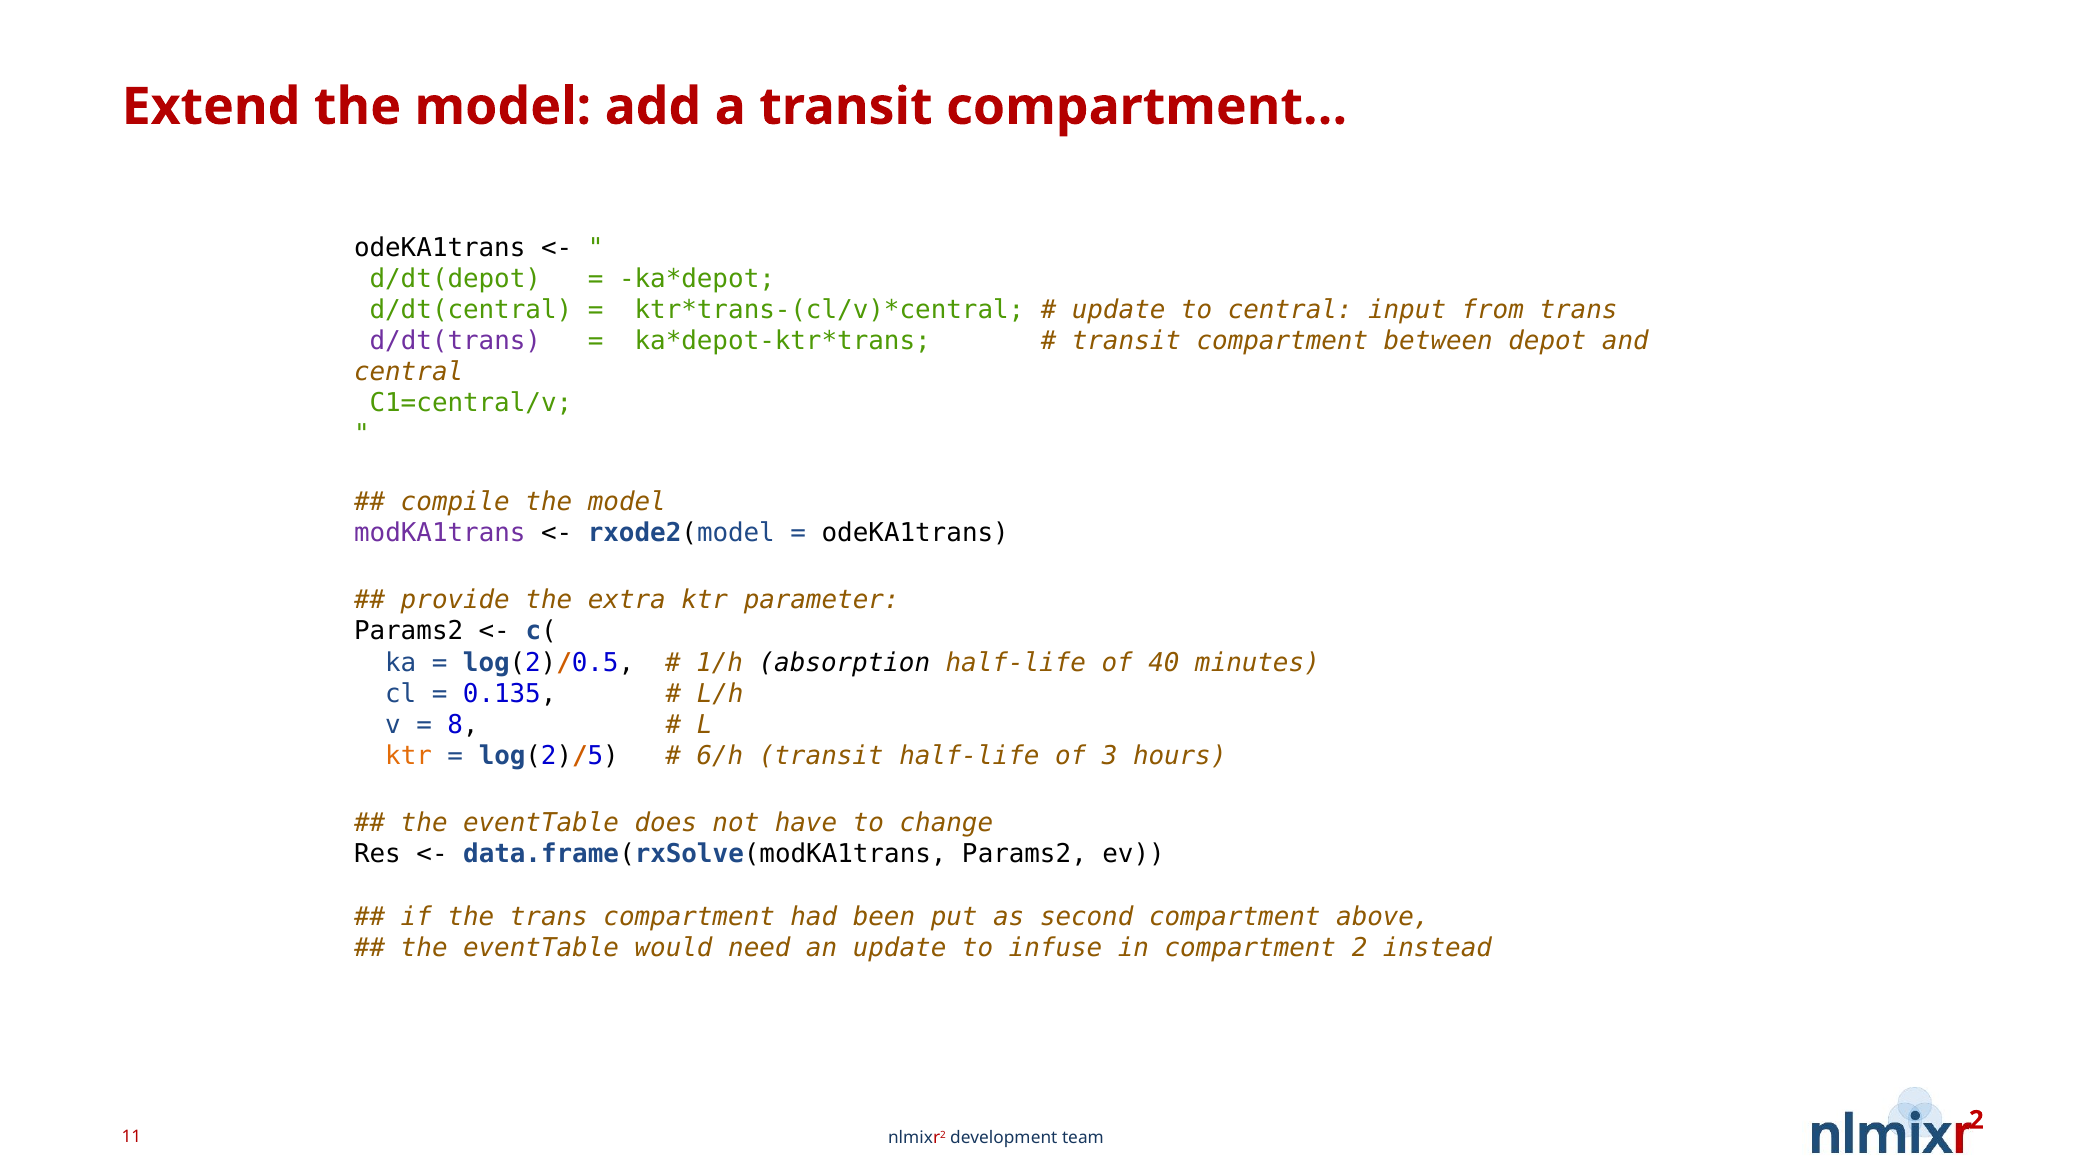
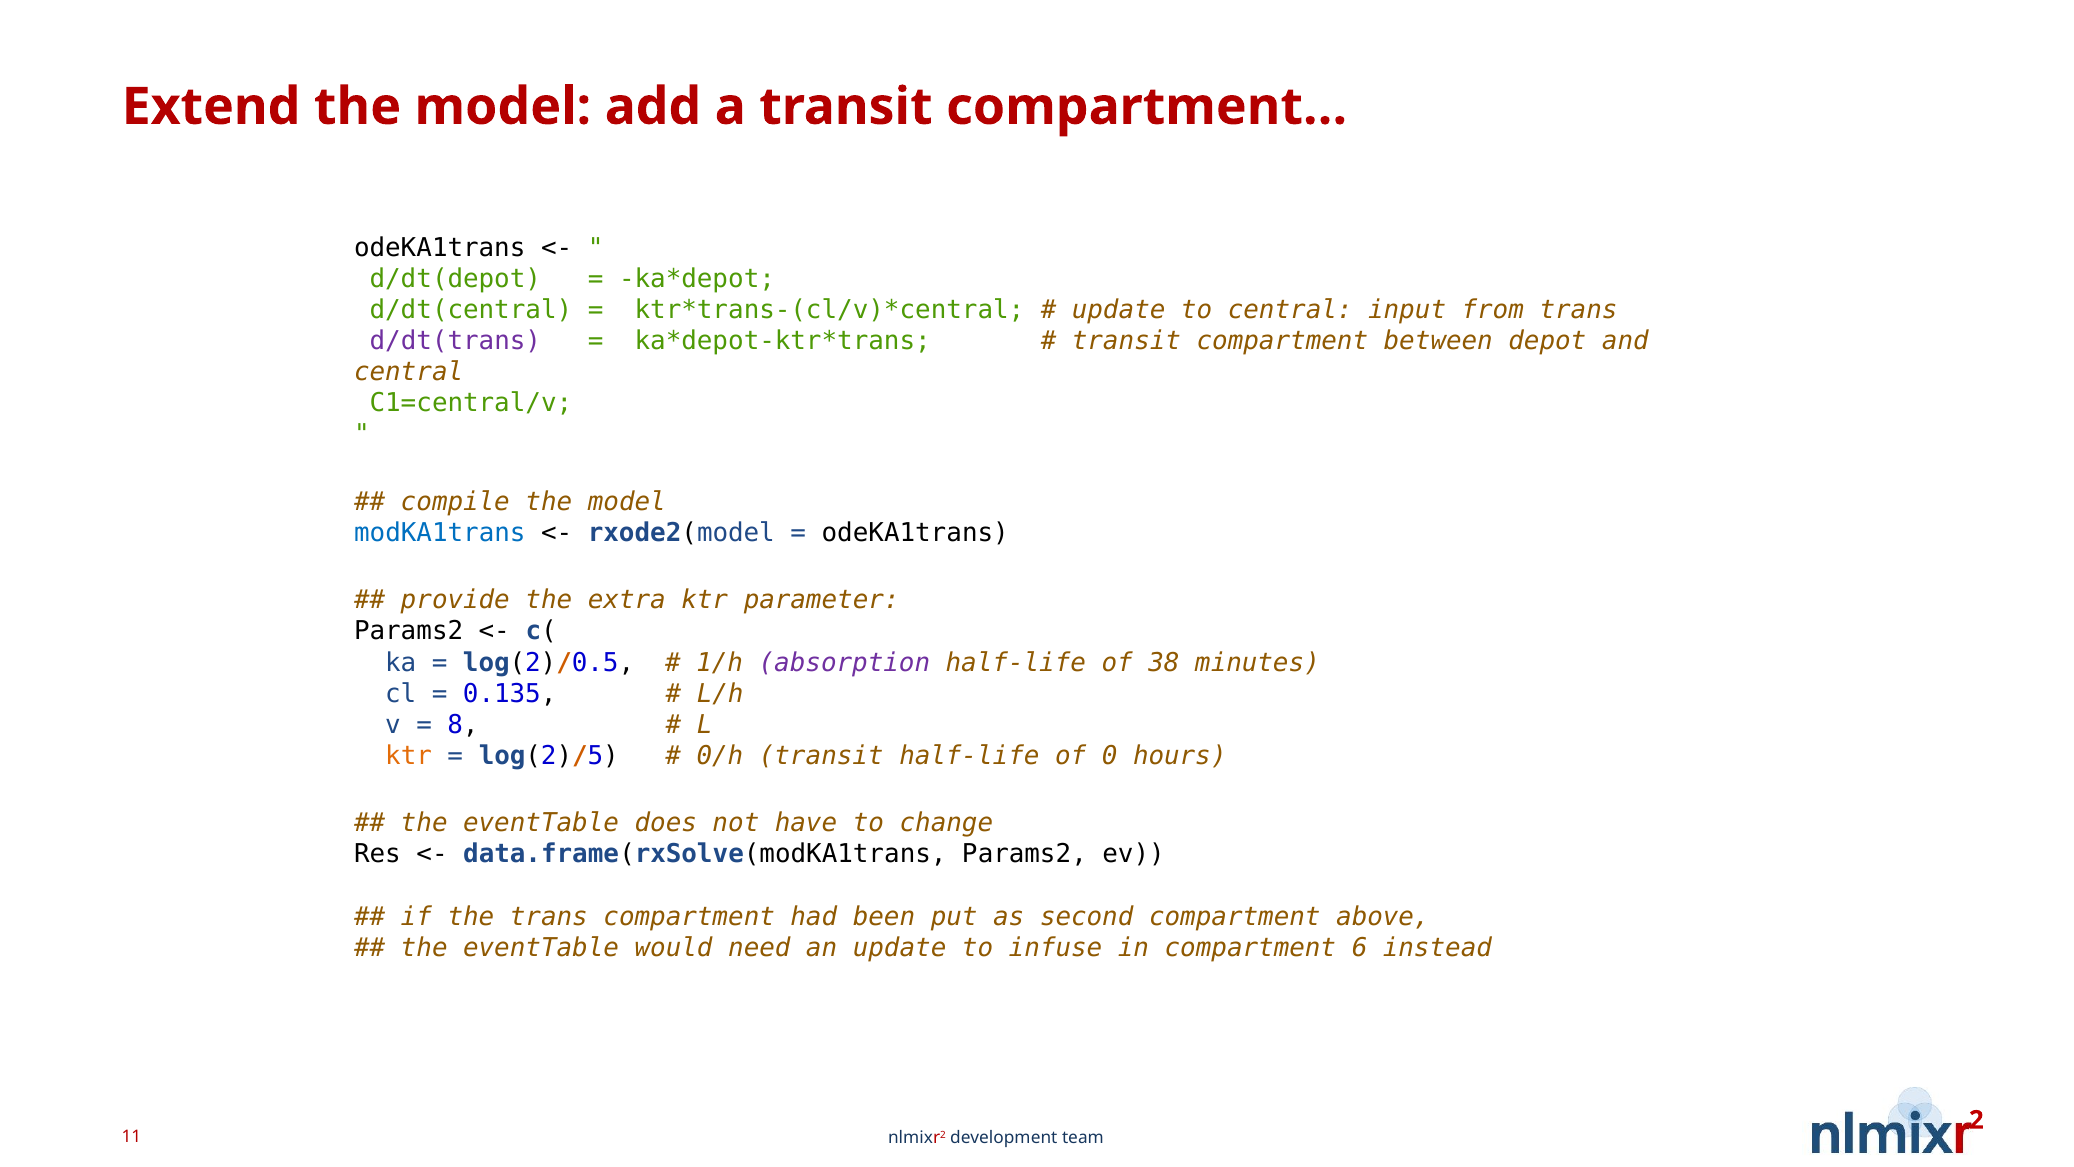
modKA1trans colour: purple -> blue (440, 533)
absorption colour: black -> purple (844, 662)
40: 40 -> 38 (1164, 662)
6/h: 6/h -> 0/h (720, 756)
3: 3 -> 0 (1110, 756)
compartment 2: 2 -> 6 (1360, 947)
